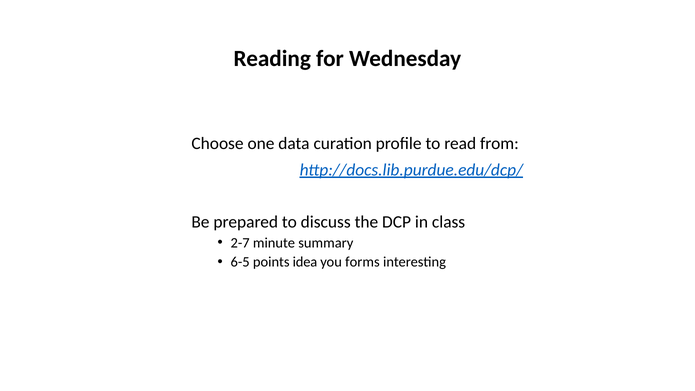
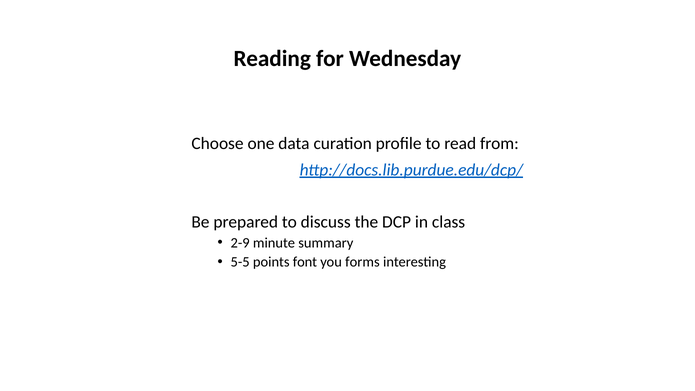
2-7: 2-7 -> 2-9 (240, 243)
6-5: 6-5 -> 5-5 (240, 262)
idea: idea -> font (305, 262)
